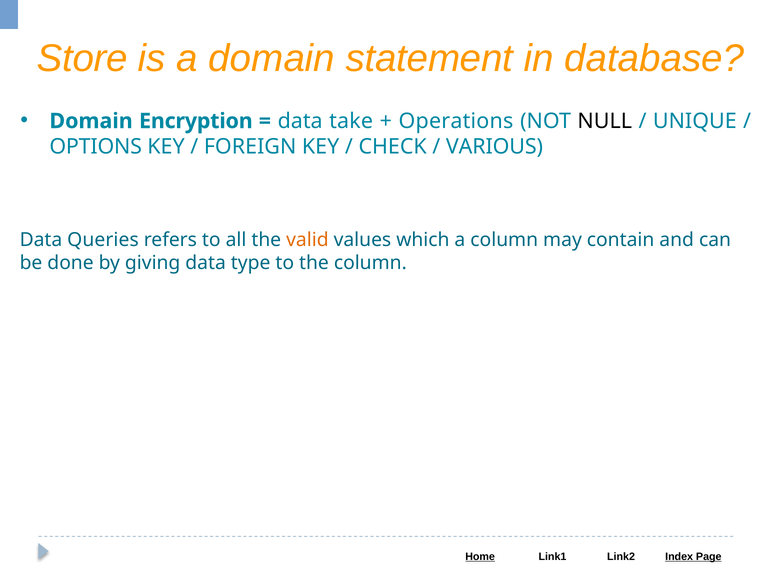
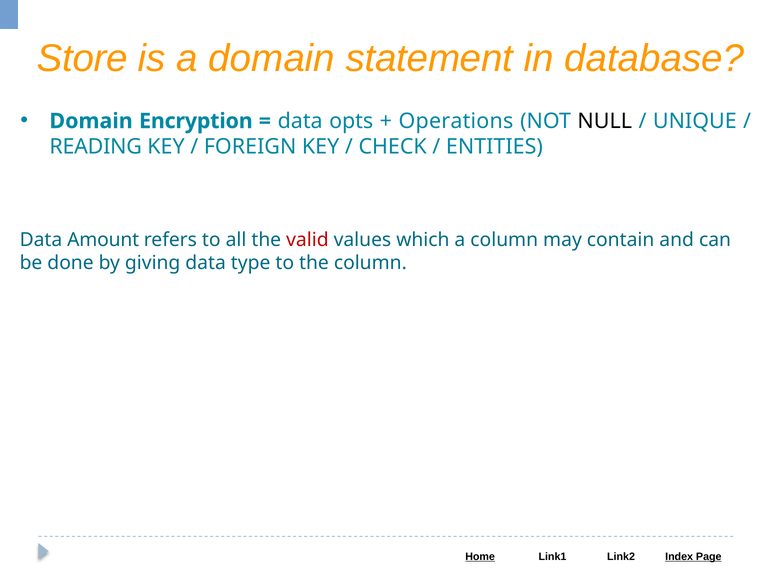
take: take -> opts (351, 121)
OPTIONS: OPTIONS -> READING (96, 147)
VARIOUS: VARIOUS -> ENTITIES (494, 147)
Queries: Queries -> Amount (103, 240)
valid colour: orange -> red (307, 240)
